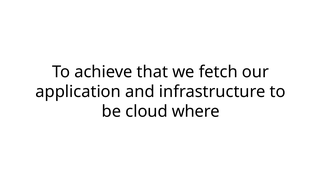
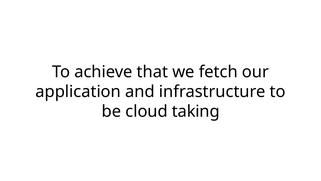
where: where -> taking (196, 111)
